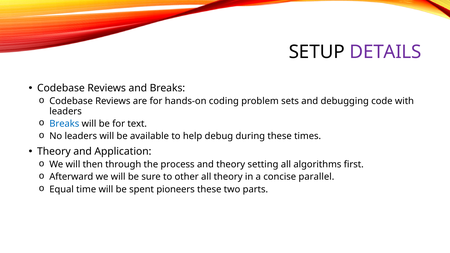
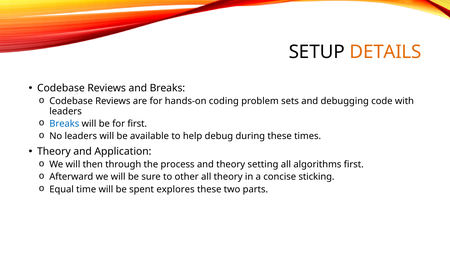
DETAILS colour: purple -> orange (386, 52)
for text: text -> first (137, 124)
parallel: parallel -> sticking (316, 177)
pioneers: pioneers -> explores (176, 189)
